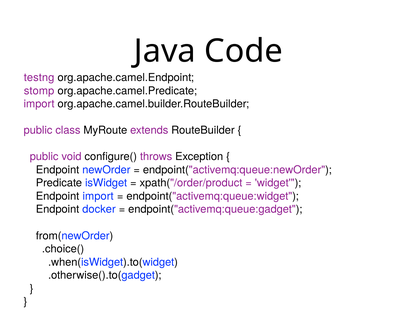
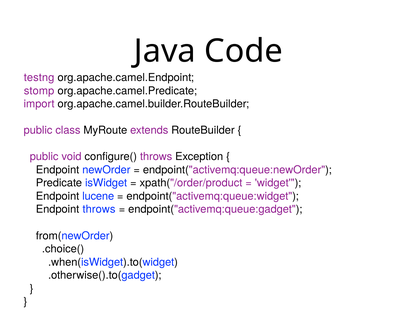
Endpoint import: import -> lucene (98, 197)
Endpoint docker: docker -> throws (99, 210)
